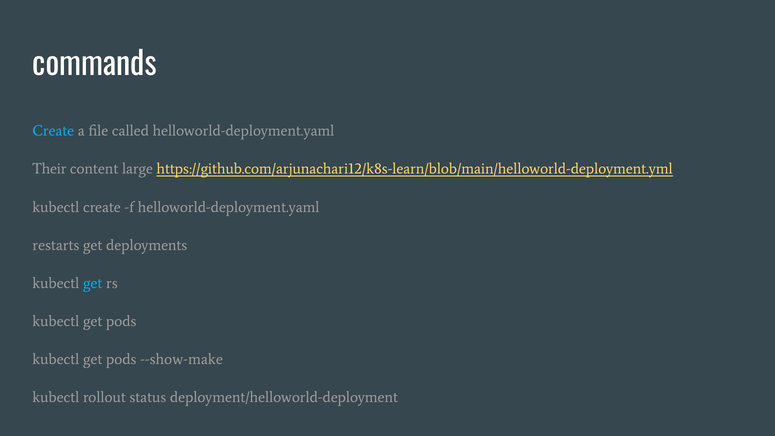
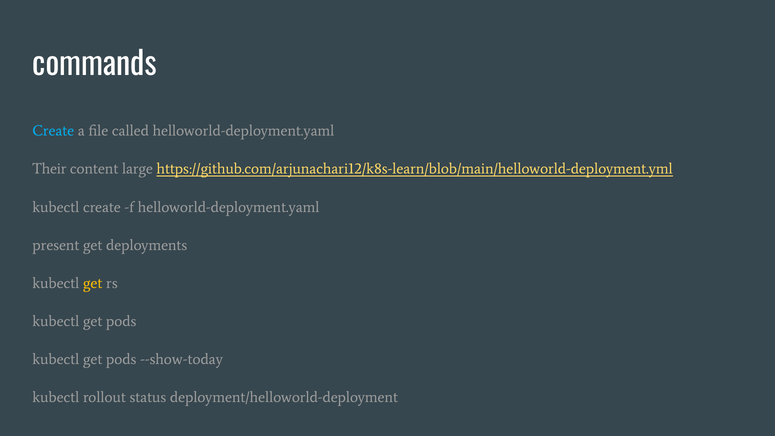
restarts: restarts -> present (56, 245)
get colour: light blue -> yellow (93, 283)
--show-make: --show-make -> --show-today (182, 359)
